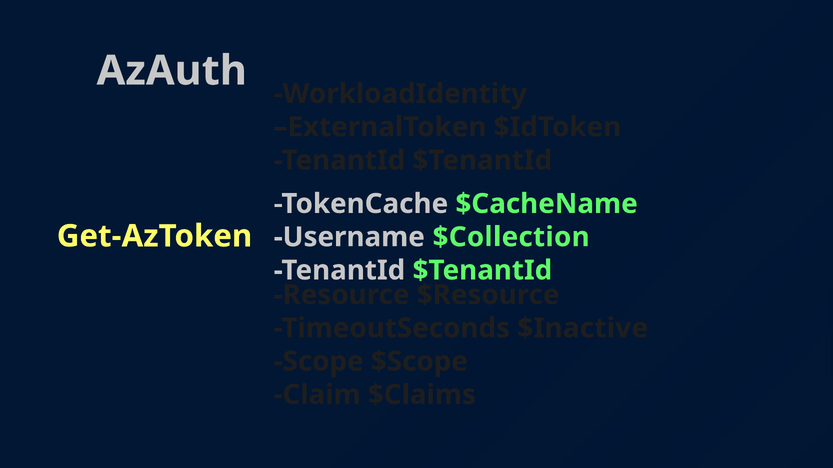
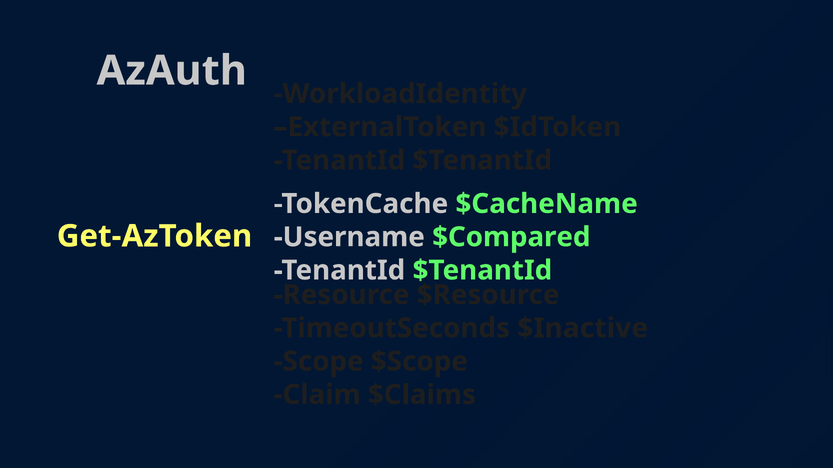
$Collection: $Collection -> $Compared (511, 237)
